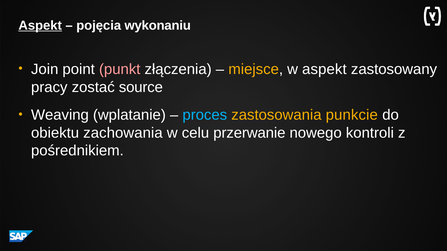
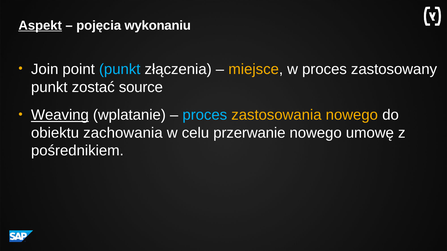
punkt colour: pink -> light blue (120, 69)
w aspekt: aspekt -> proces (324, 69)
pracy: pracy -> punkt (49, 87)
Weaving underline: none -> present (60, 115)
zastosowania punkcie: punkcie -> nowego (352, 115)
kontroli: kontroli -> umowę (370, 133)
